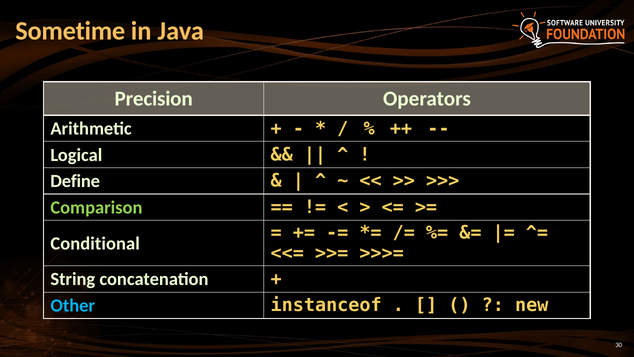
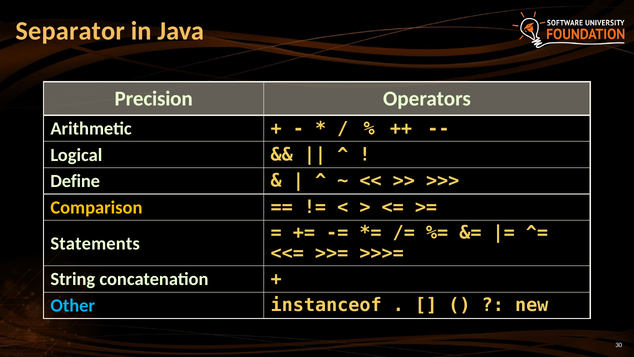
Sometime: Sometime -> Separator (70, 31)
Comparison colour: light green -> yellow (96, 207)
Conditional: Conditional -> Statements (95, 243)
